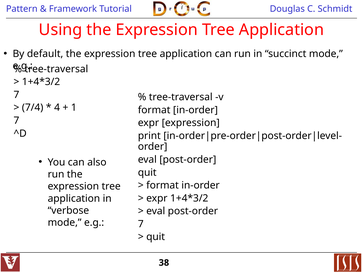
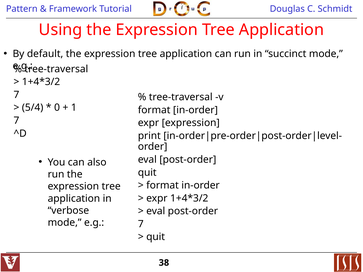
7/4: 7/4 -> 5/4 (33, 108)
4: 4 -> 0 (57, 108)
